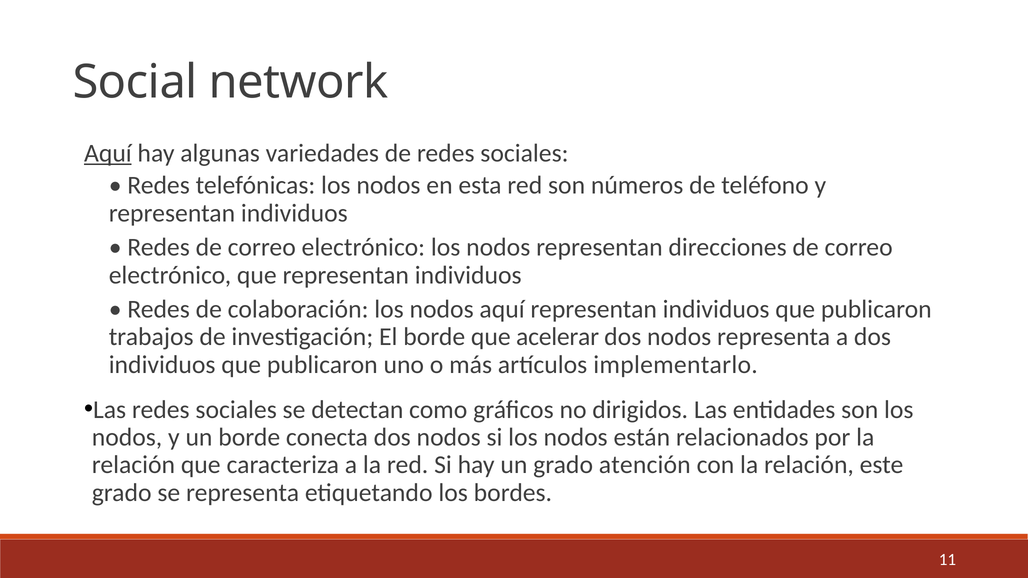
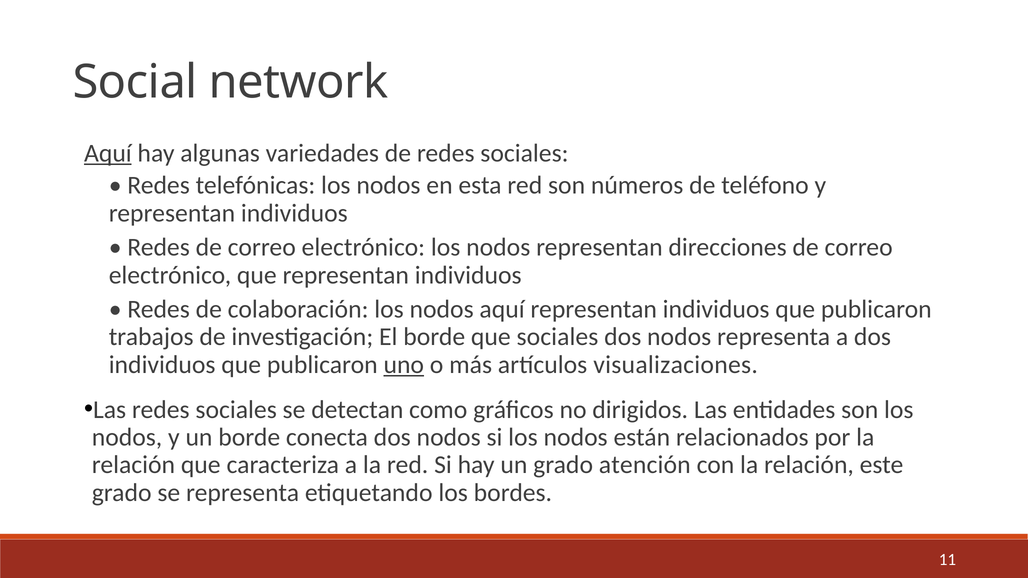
que acelerar: acelerar -> sociales (557, 337)
uno underline: none -> present (404, 365)
implementarlo: implementarlo -> visualizaciones (676, 365)
